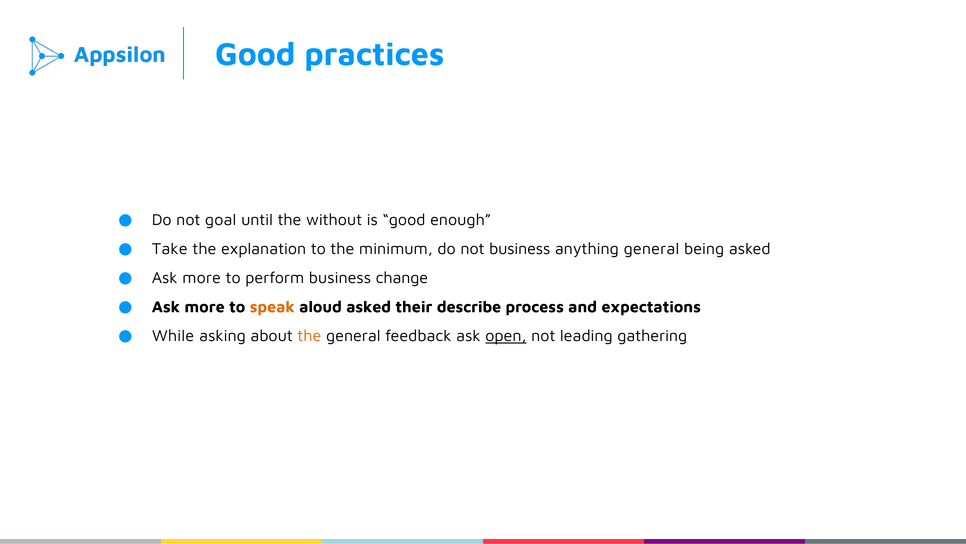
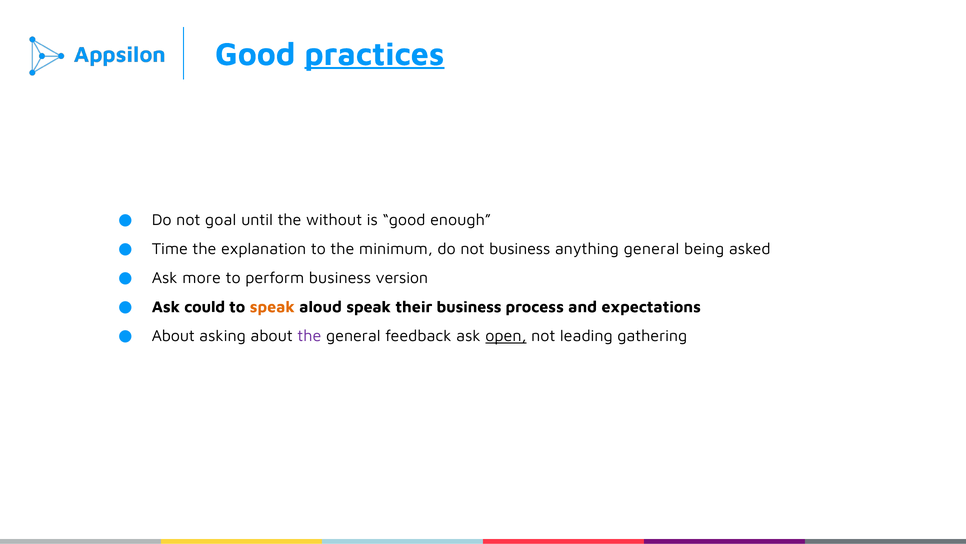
practices underline: none -> present (374, 54)
Take: Take -> Time (170, 249)
change: change -> version (402, 278)
more: more -> could (205, 307)
aloud asked: asked -> speak (369, 307)
their describe: describe -> business (469, 307)
While: While -> About (173, 336)
the colour: orange -> purple (309, 336)
